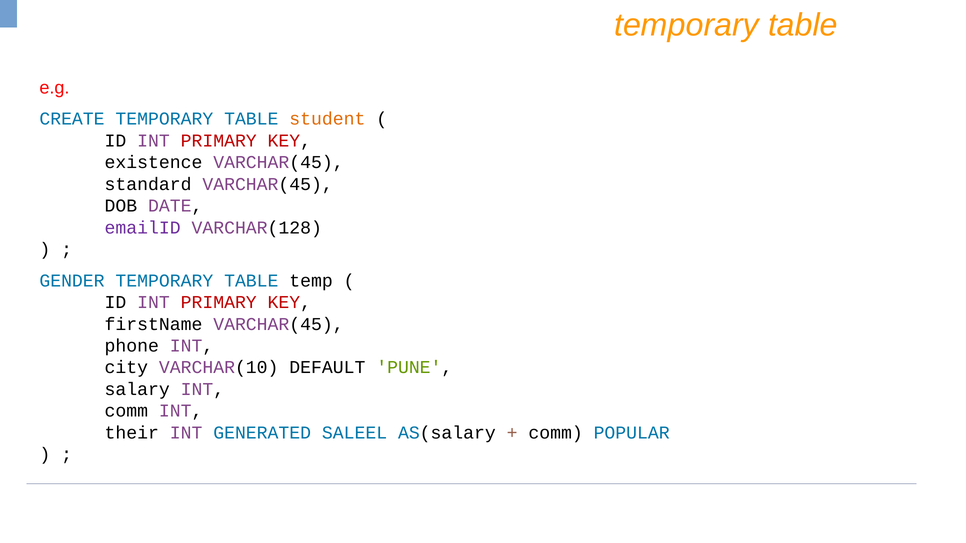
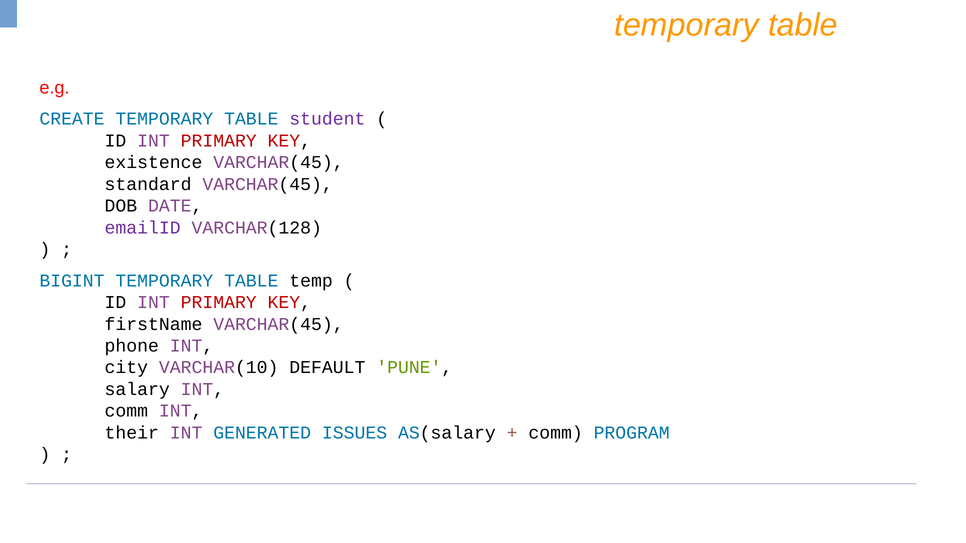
student colour: orange -> purple (327, 119)
GENDER: GENDER -> BIGINT (72, 281)
SALEEL: SALEEL -> ISSUES (355, 433)
POPULAR: POPULAR -> PROGRAM (632, 433)
